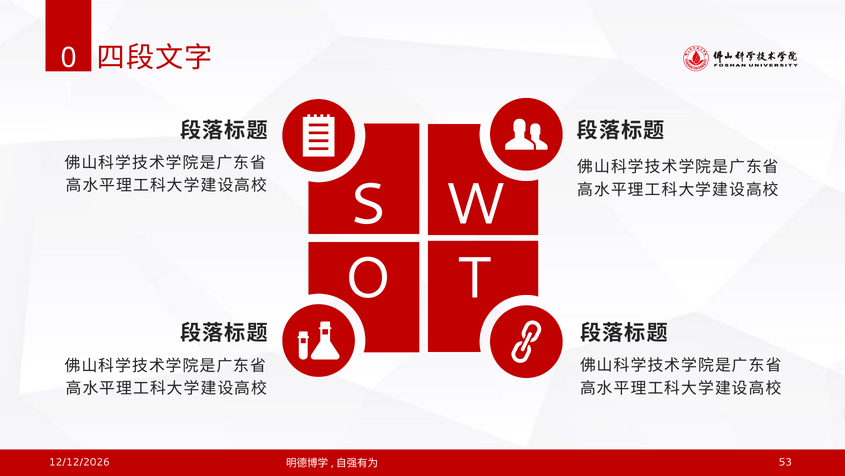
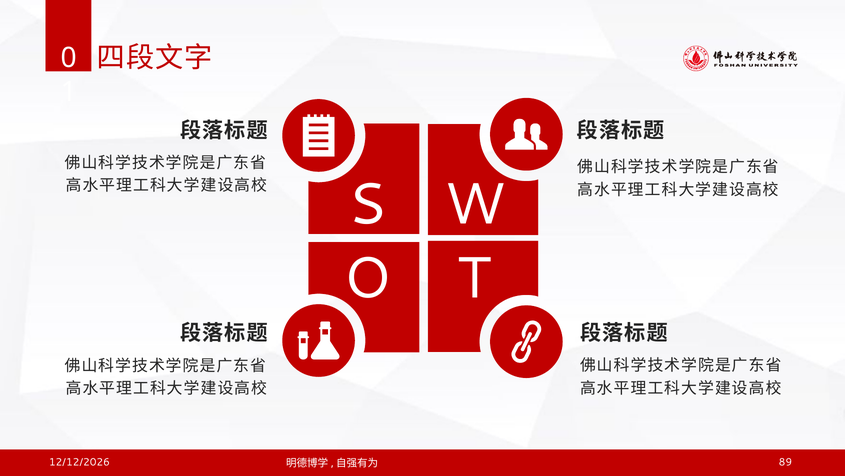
53: 53 -> 89 (785, 462)
